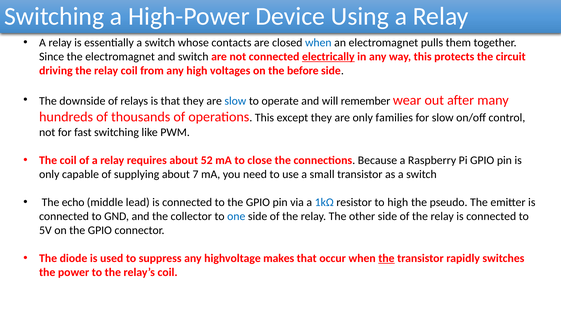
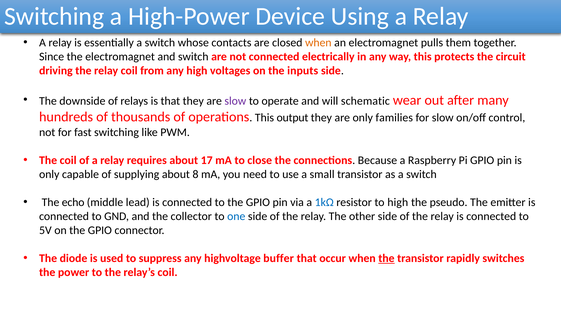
when colour: blue -> orange (318, 43)
electrically underline: present -> none (328, 57)
before: before -> inputs (303, 71)
slow colour: blue -> purple (235, 101)
remember: remember -> schematic (365, 101)
except: except -> output (292, 118)
52: 52 -> 17 (207, 160)
7: 7 -> 8 (196, 175)
makes: makes -> buffer (279, 259)
